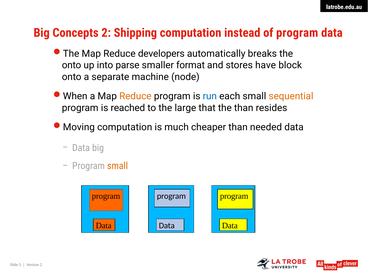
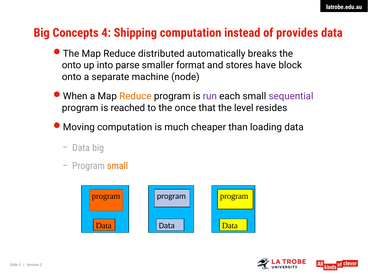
Concepts 2: 2 -> 4 (106, 33)
of program: program -> provides (297, 33)
developers: developers -> distributed (161, 54)
run colour: blue -> purple (210, 96)
sequential colour: orange -> purple (291, 96)
large: large -> once (185, 108)
the than: than -> level (244, 108)
needed: needed -> loading (266, 127)
